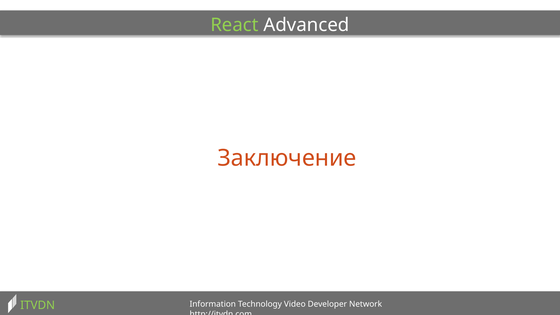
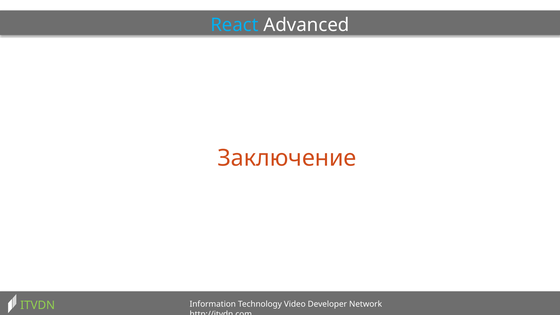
React colour: light green -> light blue (235, 25)
